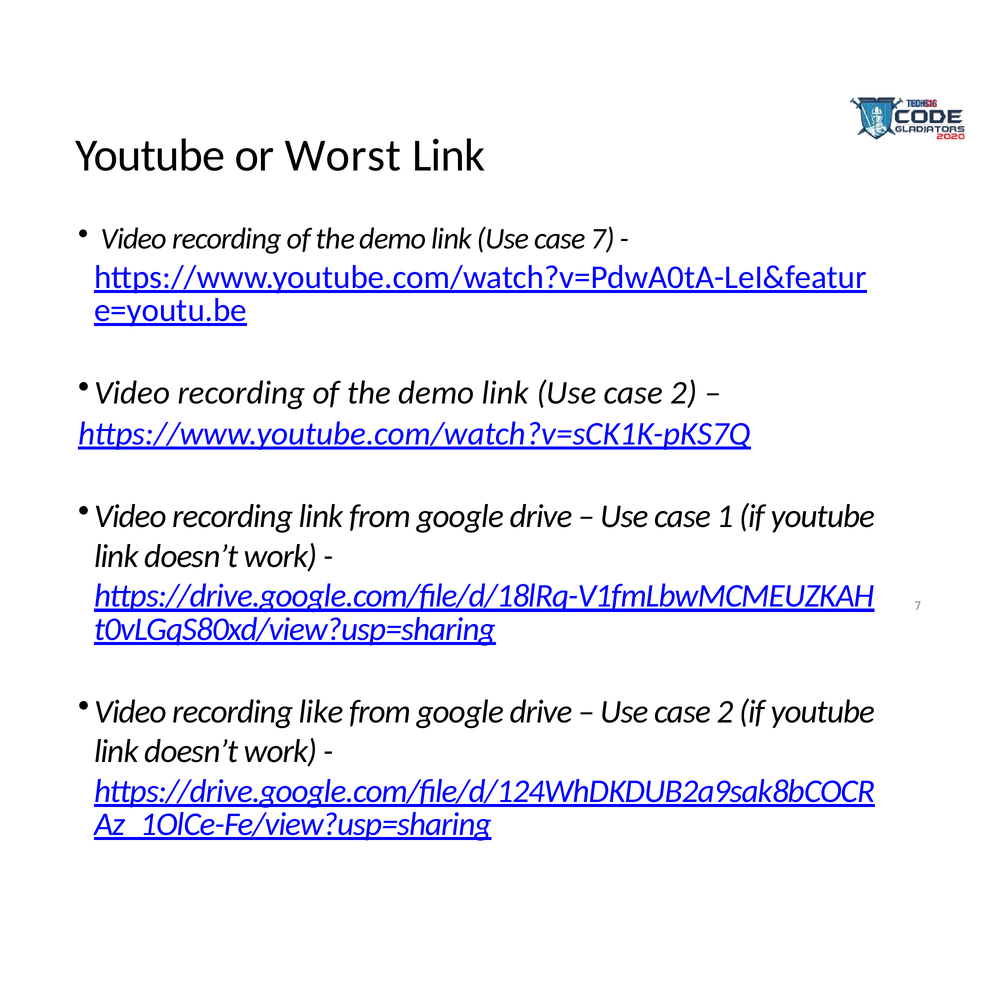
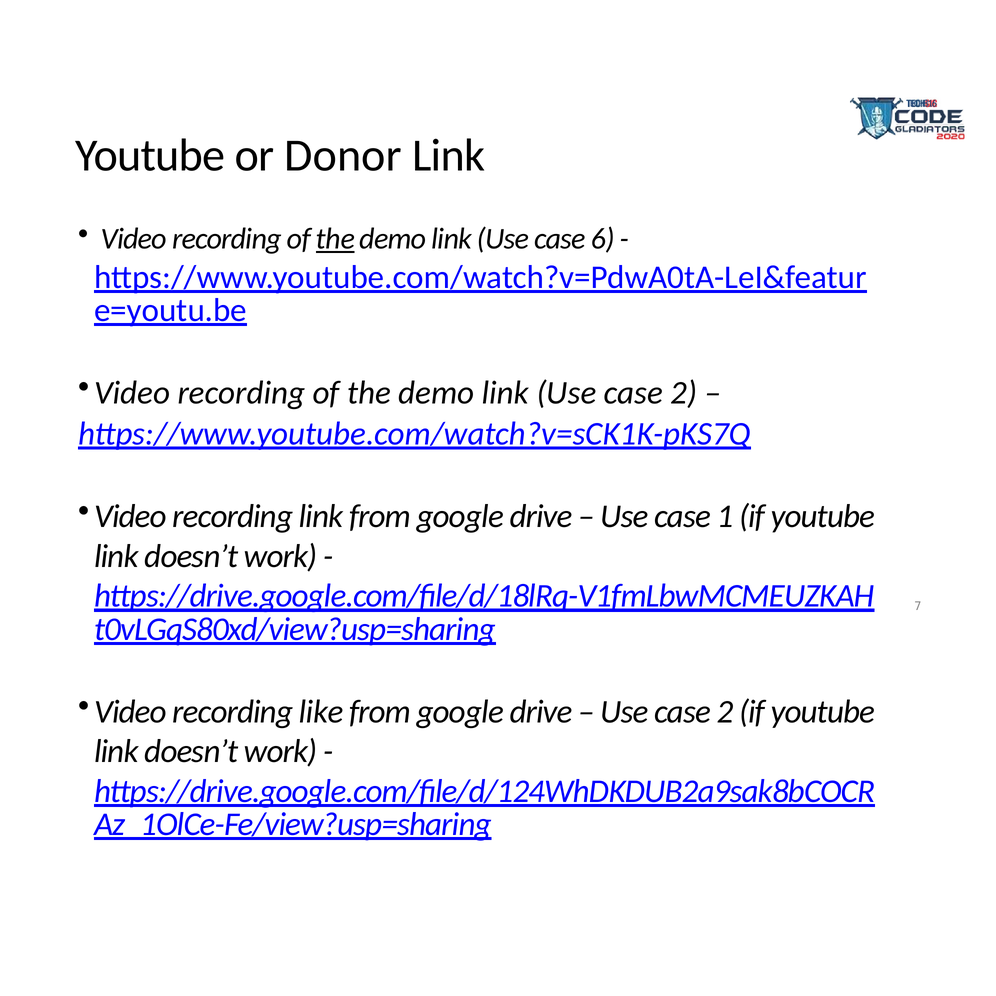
Worst: Worst -> Donor (343, 155)
the underline: none -> present (335, 239)
case 7: 7 -> 6 (603, 239)
